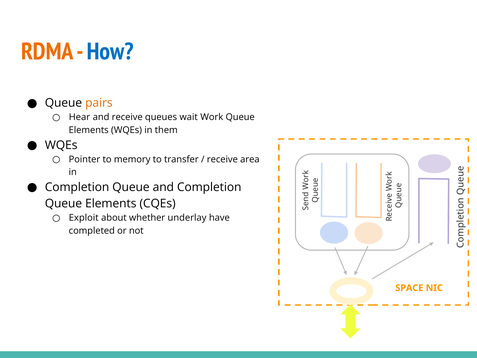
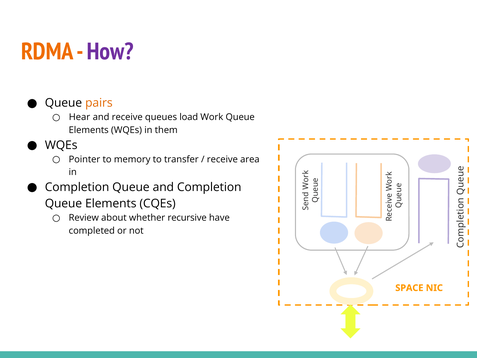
How colour: blue -> purple (110, 52)
wait: wait -> load (189, 117)
Exploit: Exploit -> Review (84, 218)
underlay: underlay -> recursive (187, 218)
